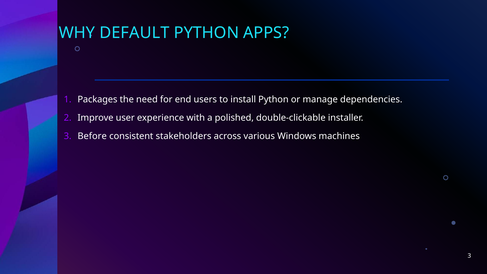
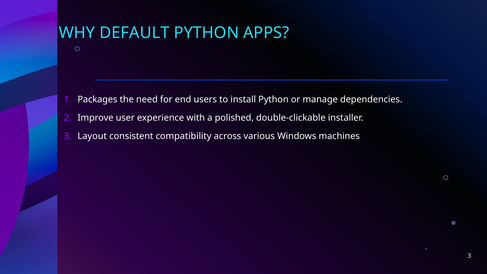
Before: Before -> Layout (92, 136)
stakeholders: stakeholders -> compatibility (184, 136)
